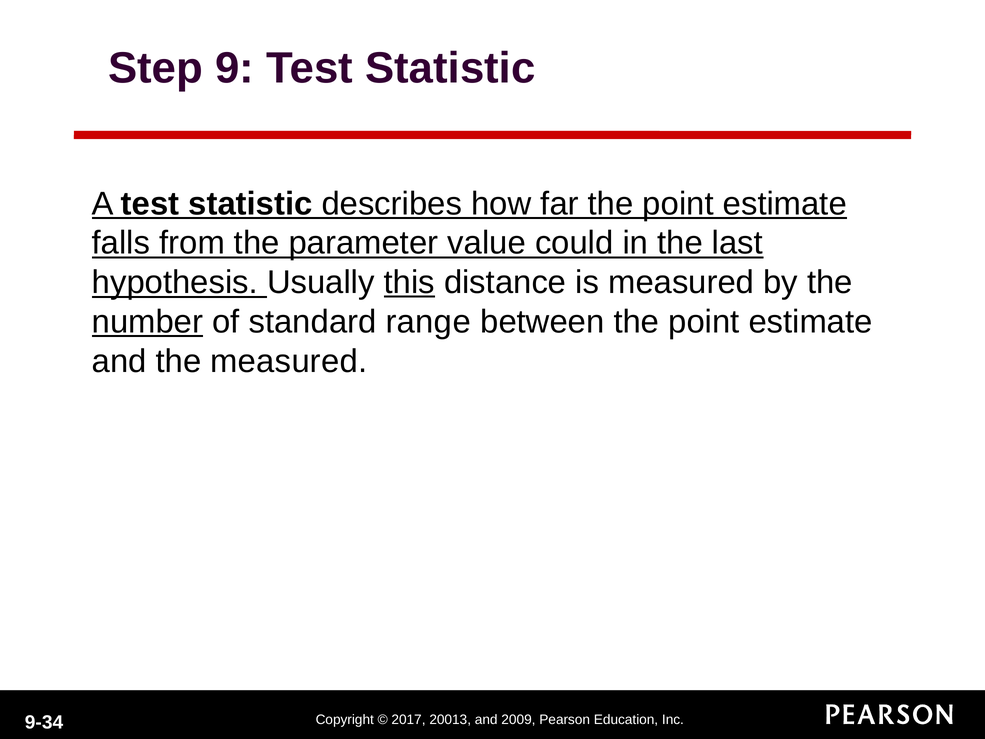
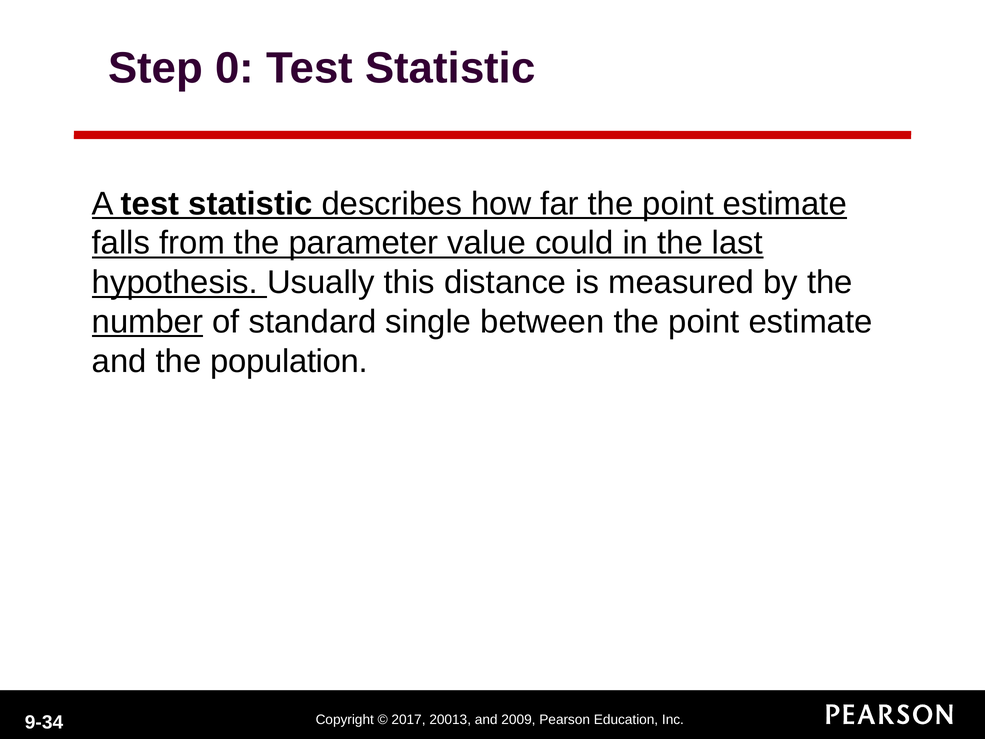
9: 9 -> 0 (235, 68)
this underline: present -> none (409, 282)
range: range -> single (428, 322)
the measured: measured -> population (289, 361)
